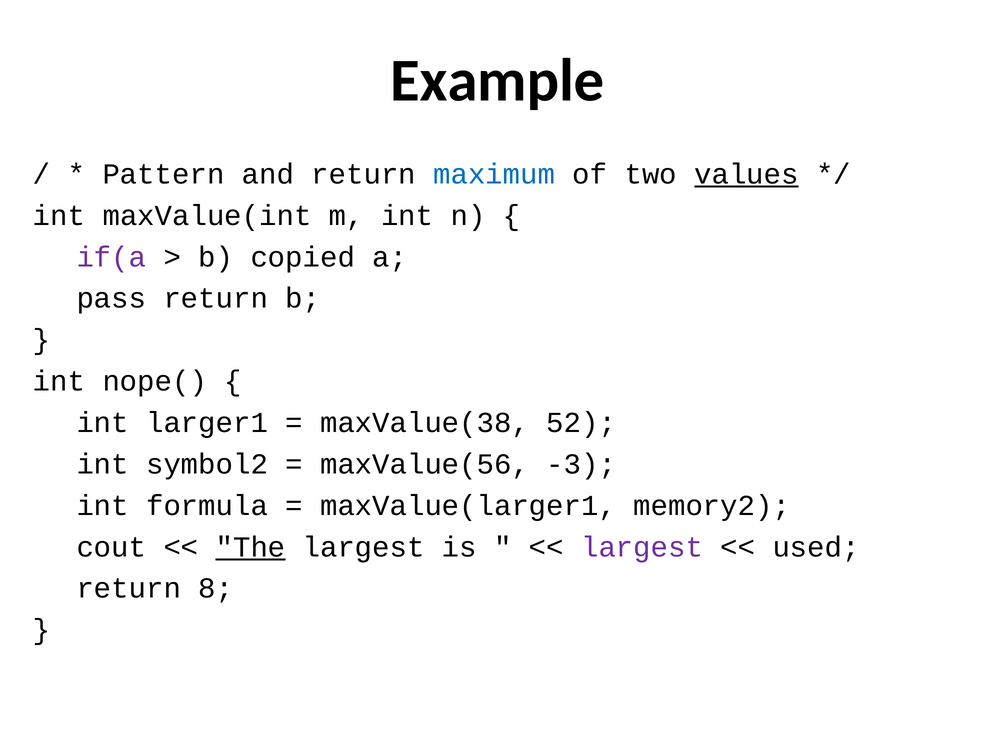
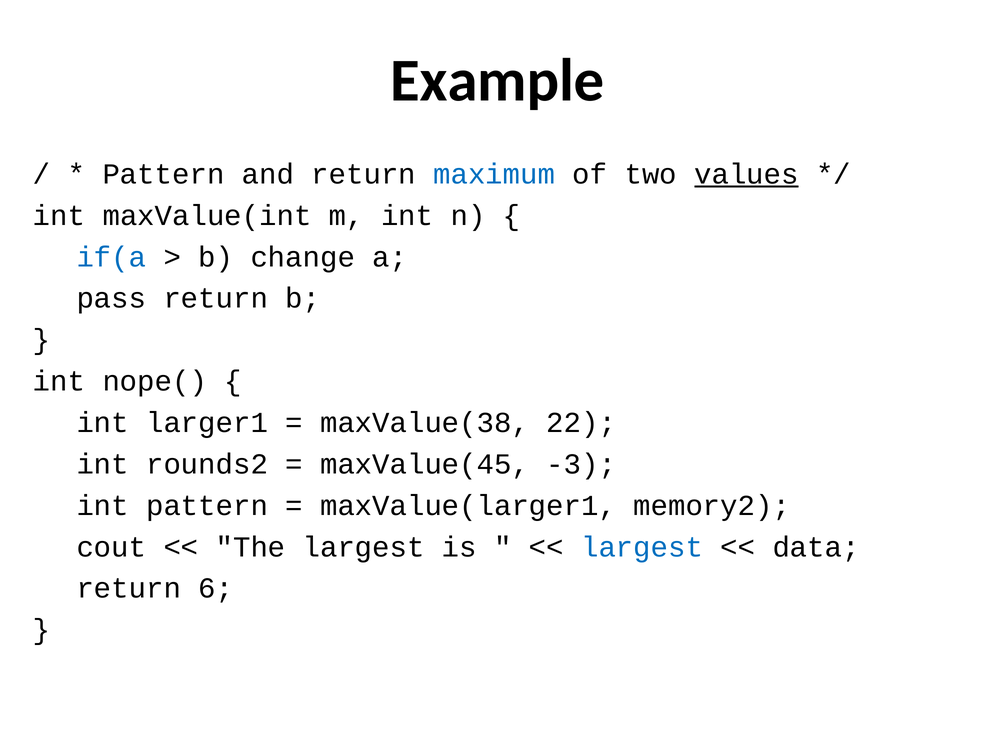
if(a colour: purple -> blue (111, 257)
copied: copied -> change (303, 257)
52: 52 -> 22 (581, 423)
symbol2: symbol2 -> rounds2 (207, 464)
maxValue(56: maxValue(56 -> maxValue(45 (425, 464)
int formula: formula -> pattern (207, 506)
The underline: present -> none (251, 547)
largest colour: purple -> blue (642, 547)
used: used -> data (816, 547)
8: 8 -> 6 (216, 589)
